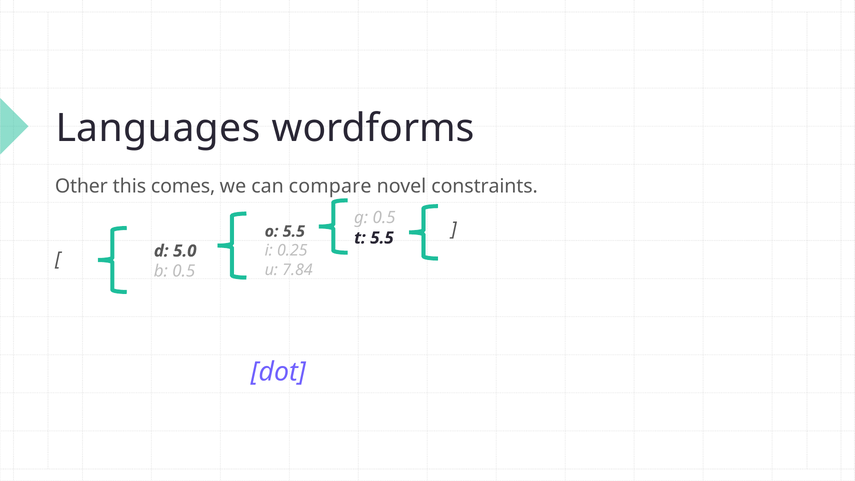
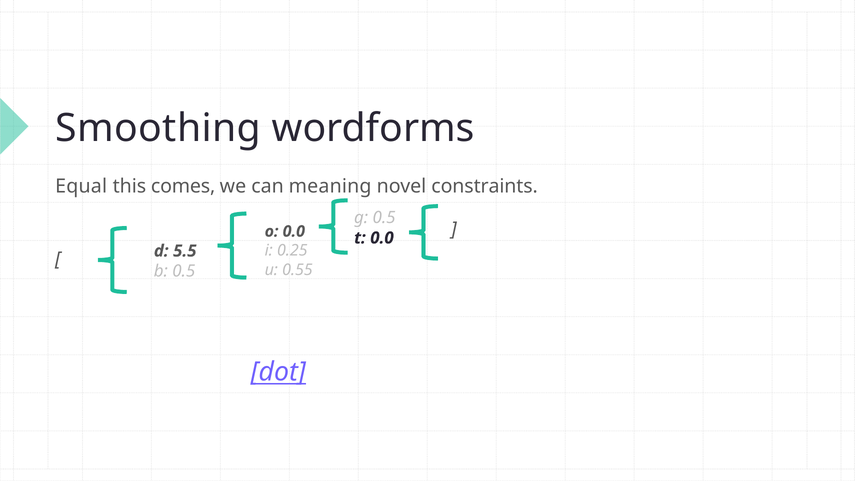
Languages: Languages -> Smoothing (158, 128)
Other: Other -> Equal (81, 186)
compare: compare -> meaning (330, 186)
o 5.5: 5.5 -> 0.0 (294, 231)
t 5.5: 5.5 -> 0.0 (382, 238)
5.0: 5.0 -> 5.5 (185, 251)
7.84: 7.84 -> 0.55 (297, 270)
dot underline: none -> present (278, 372)
